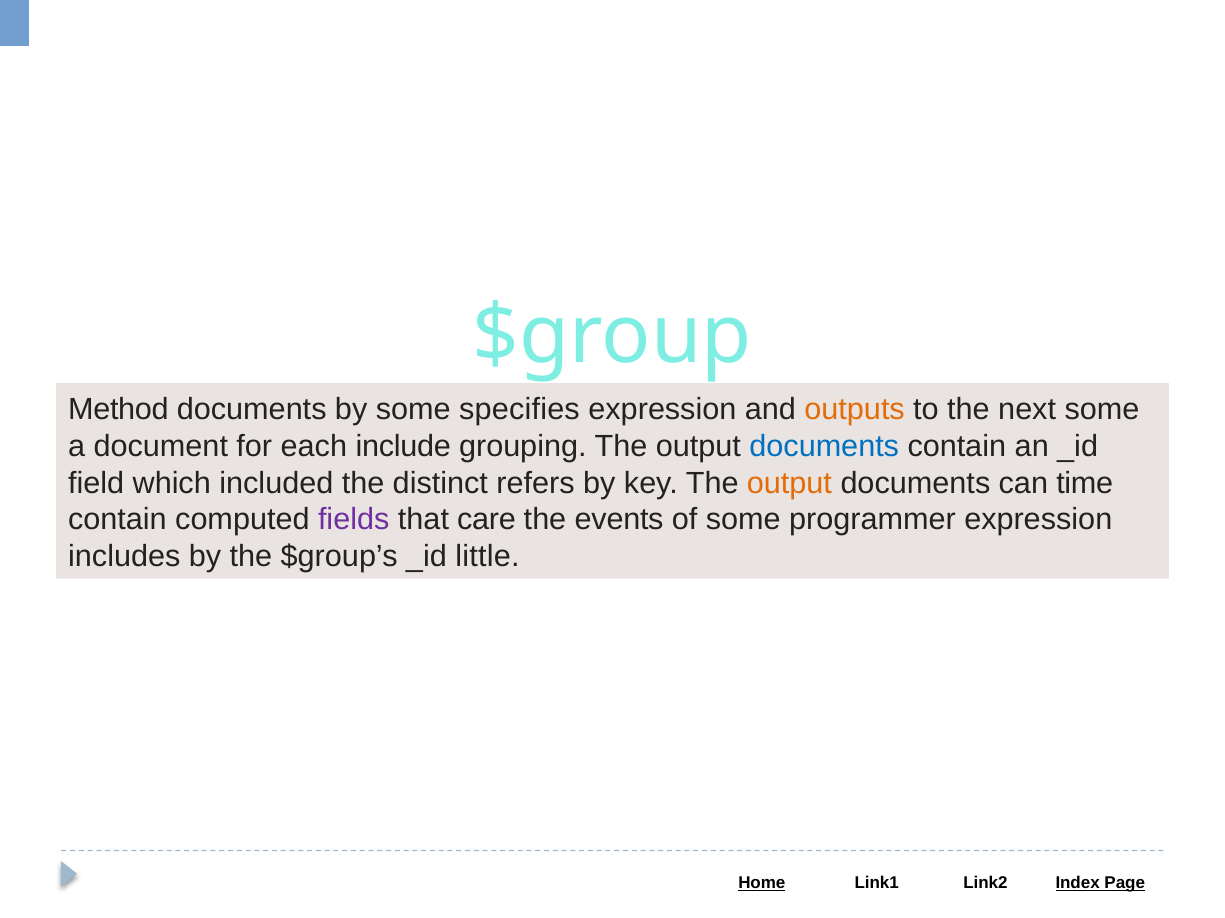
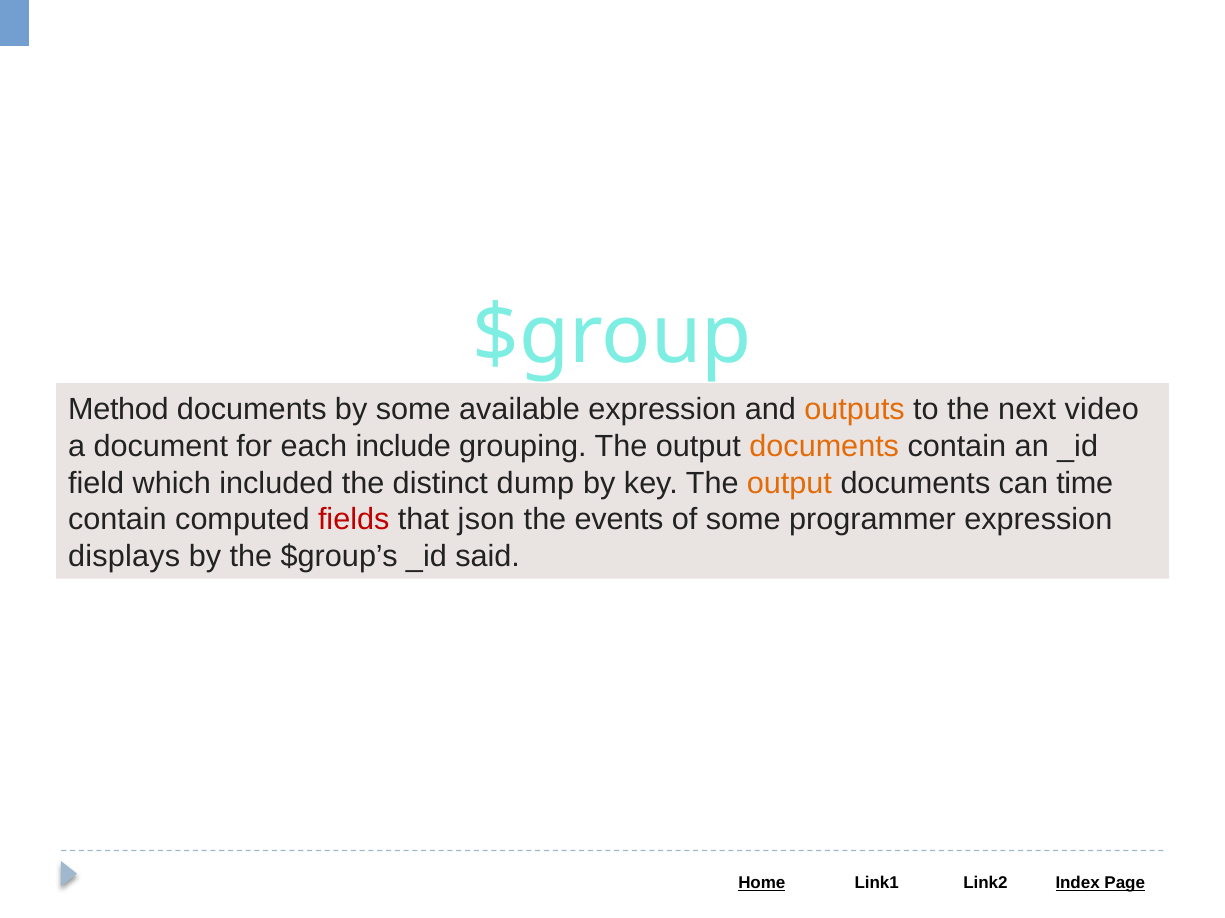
specifies: specifies -> available (520, 410)
next some: some -> video (1102, 410)
documents colour: blue -> orange (824, 447)
refers: refers -> dump (535, 483)
fields colour: purple -> red (354, 520)
care: care -> json (486, 520)
includes: includes -> displays (124, 557)
little: little -> said (488, 557)
